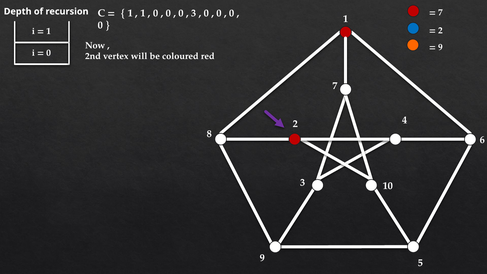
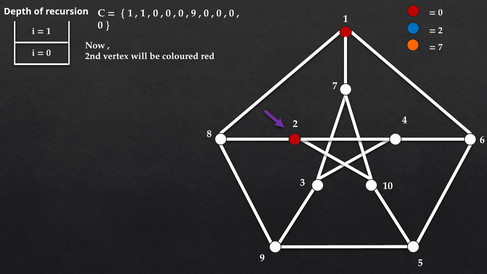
7: 7 -> 0 (440, 12)
3: 3 -> 9 (194, 13)
9: 9 -> 7 (440, 47)
